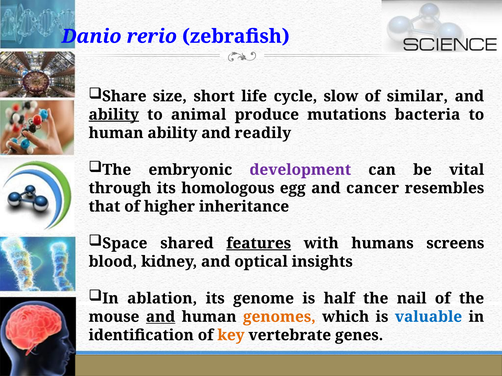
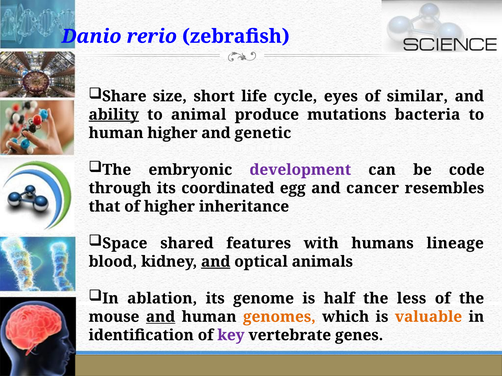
slow: slow -> eyes (341, 96)
human ability: ability -> higher (173, 133)
readily: readily -> genetic (263, 133)
vital: vital -> code (467, 170)
homologous: homologous -> coordinated (228, 188)
features underline: present -> none (259, 244)
screens: screens -> lineage (455, 244)
and underline: none -> present (216, 262)
insights: insights -> animals (322, 262)
nail: nail -> less (412, 299)
valuable colour: blue -> orange (428, 317)
key colour: orange -> purple (231, 336)
